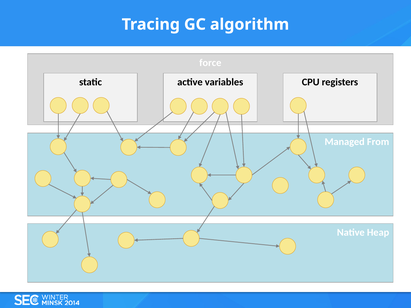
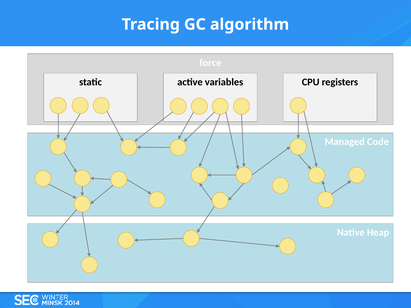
From: From -> Code (378, 142)
